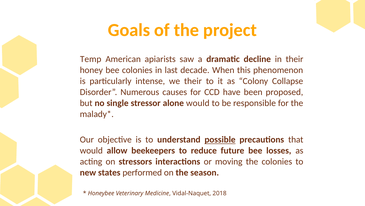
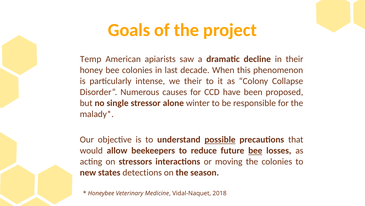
alone would: would -> winter (198, 103)
bee underline: none -> present (255, 150)
performed: performed -> detections (142, 172)
